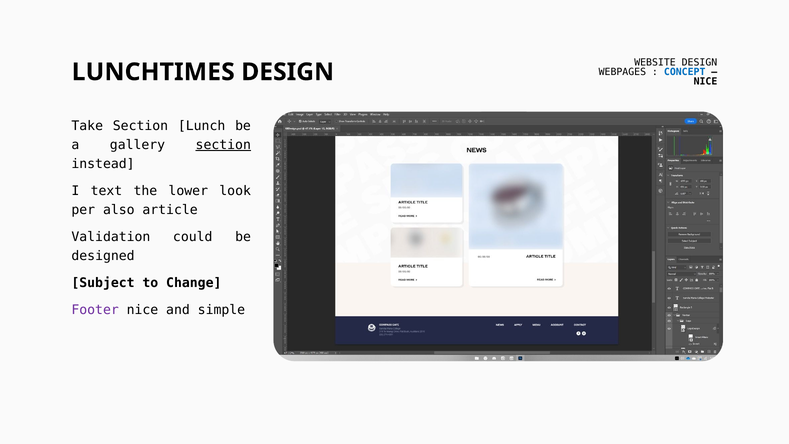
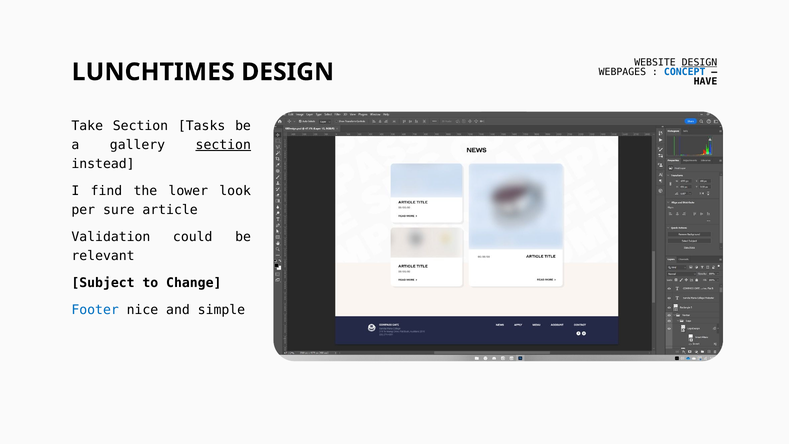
DESIGN underline: none -> present (699, 62)
NICE: NICE -> HAVE (705, 82)
Lunch: Lunch -> Tasks (202, 126)
text: text -> find (106, 191)
also: also -> sure (119, 210)
designed: designed -> relevant (103, 256)
Footer colour: purple -> blue (95, 310)
